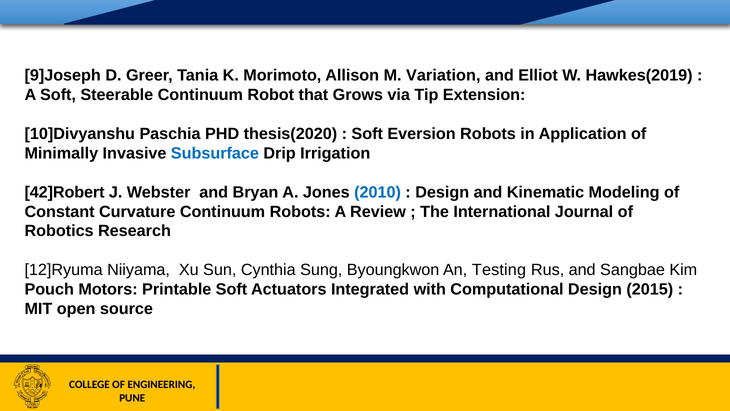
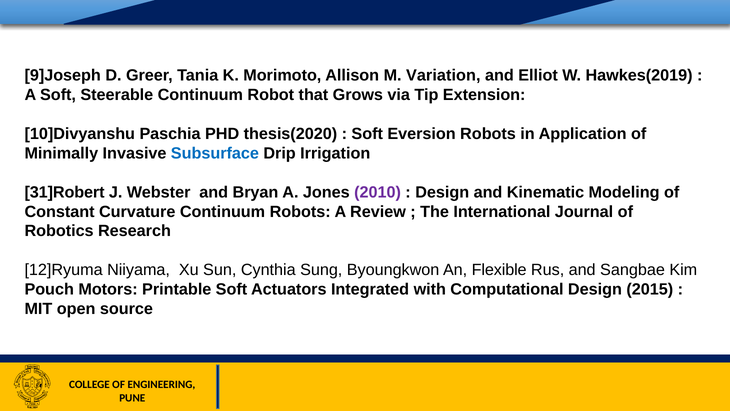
42]Robert: 42]Robert -> 31]Robert (65, 192)
2010 colour: blue -> purple (378, 192)
Testing: Testing -> Flexible (499, 270)
